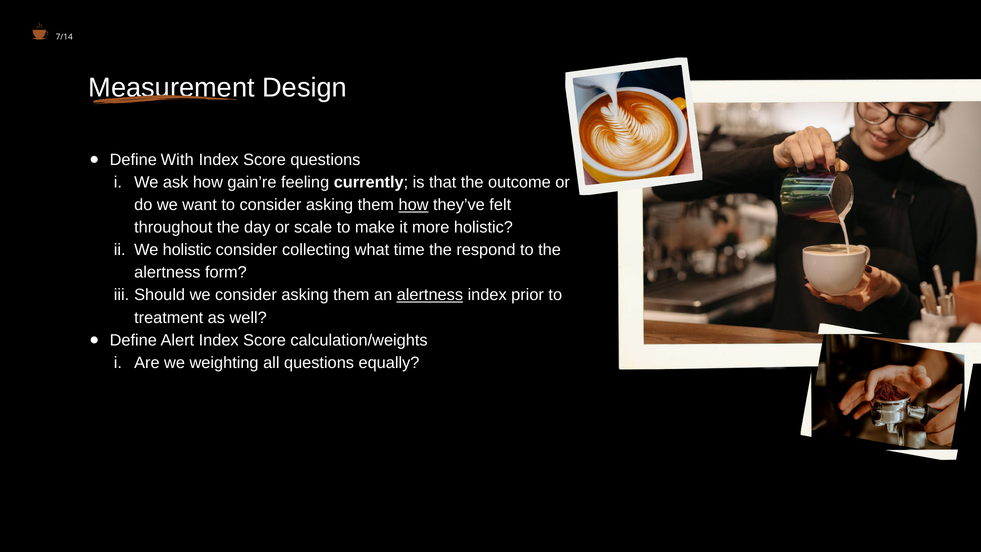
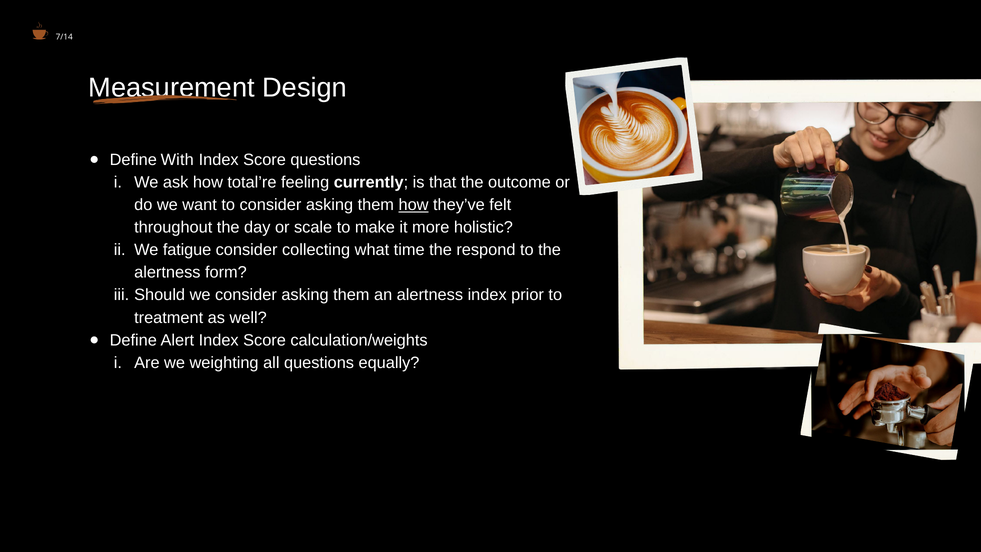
gain’re: gain’re -> total’re (252, 182)
We holistic: holistic -> fatigue (187, 250)
alertness underline: present -> none (430, 295)
